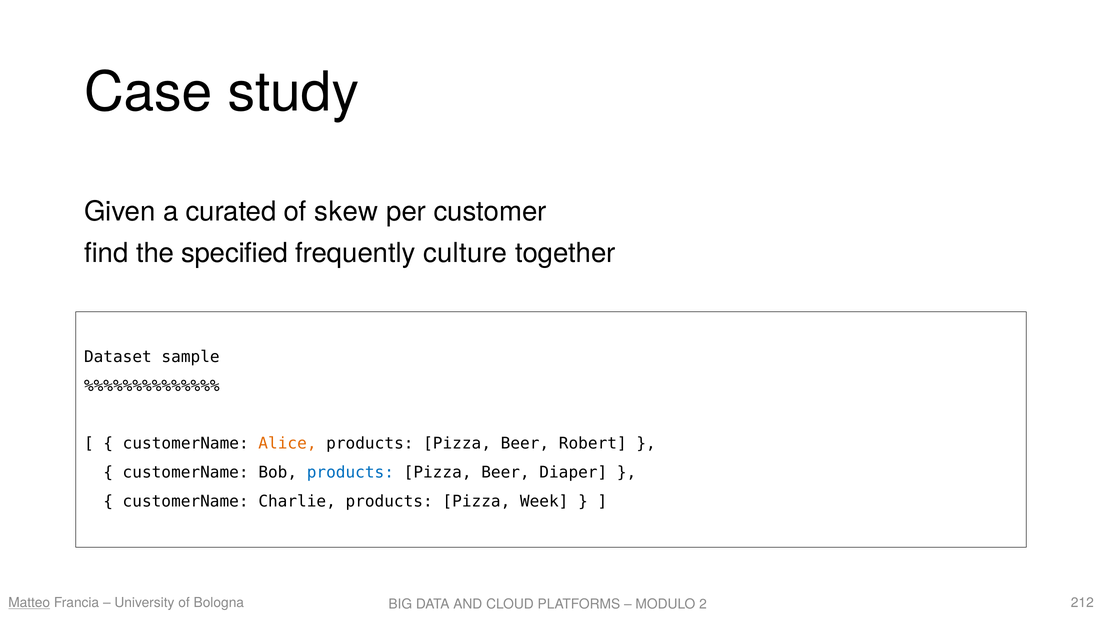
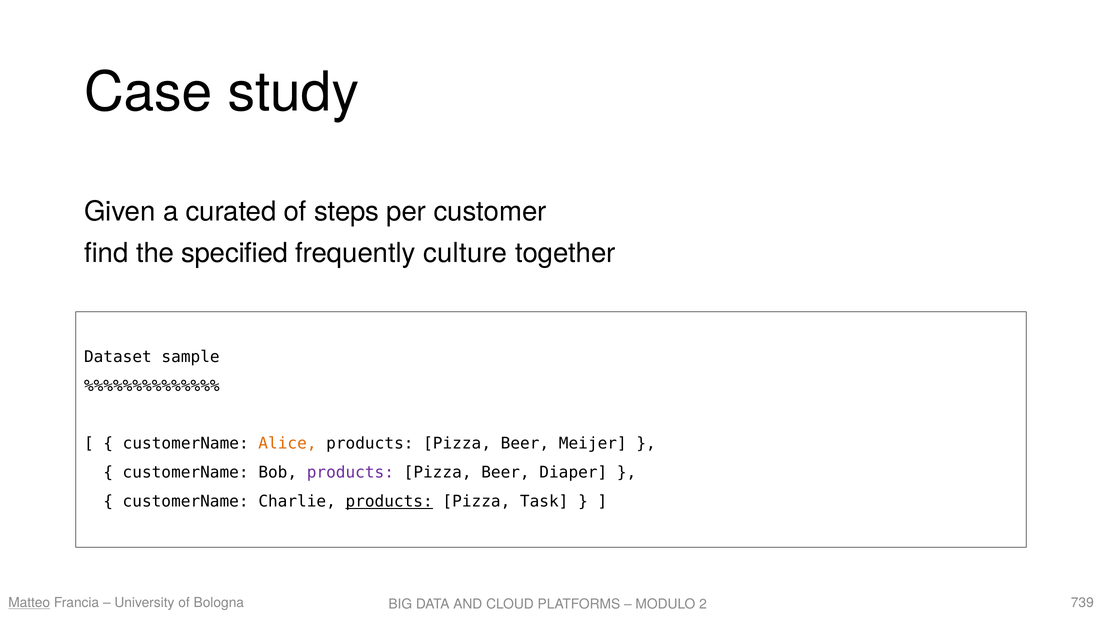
skew: skew -> steps (347, 212)
Robert: Robert -> Meijer (593, 444)
products colour: blue -> purple (350, 472)
products underline: none -> present (389, 501)
Week: Week -> Task (544, 501)
212: 212 -> 739 (1082, 603)
